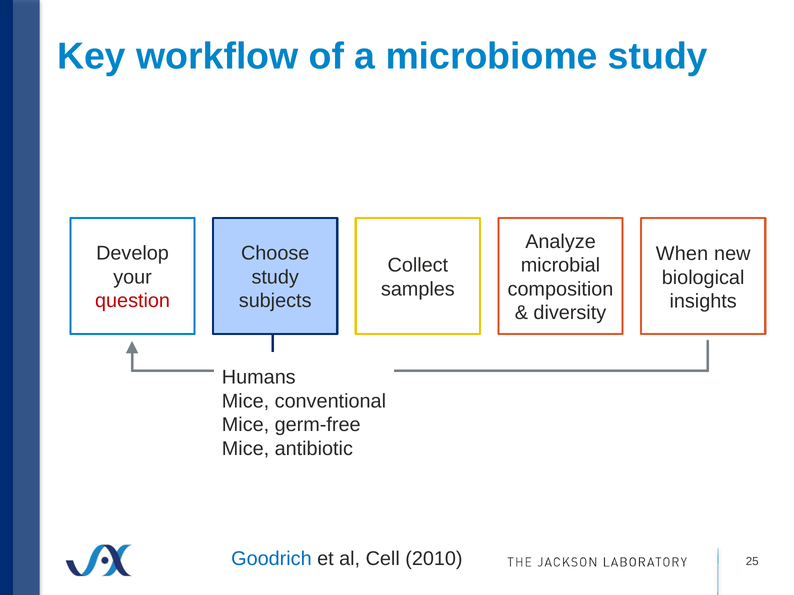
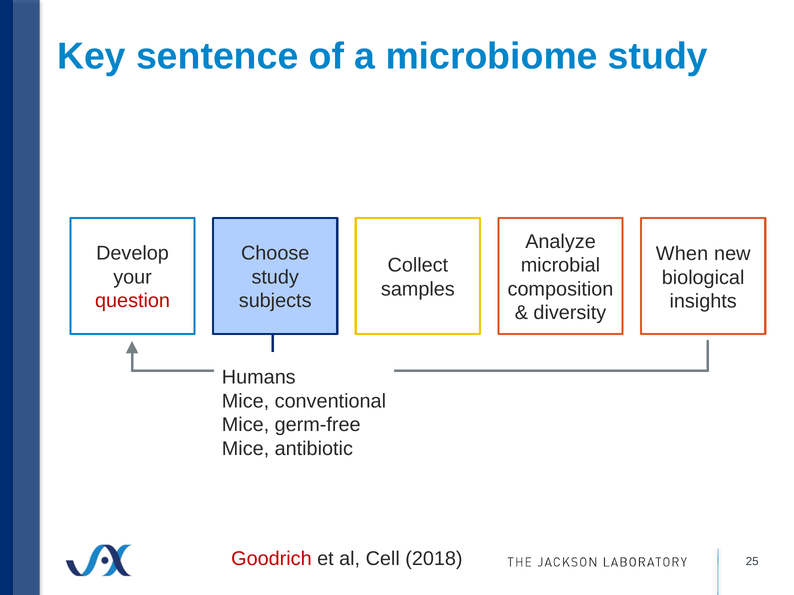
workflow: workflow -> sentence (217, 56)
Goodrich colour: blue -> red (271, 559)
2010: 2010 -> 2018 (434, 559)
